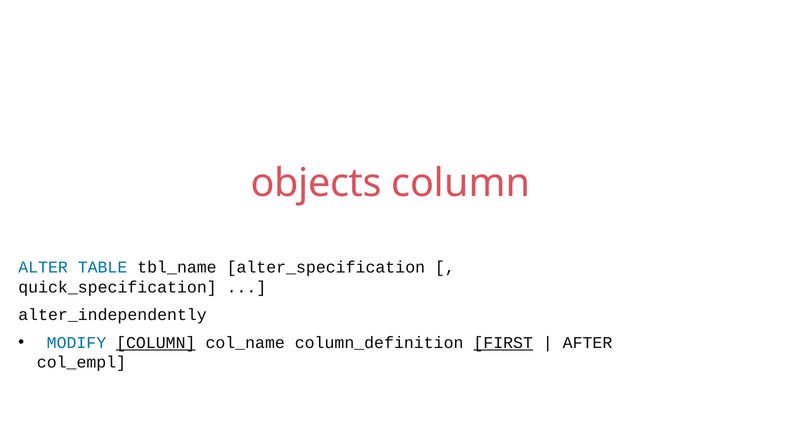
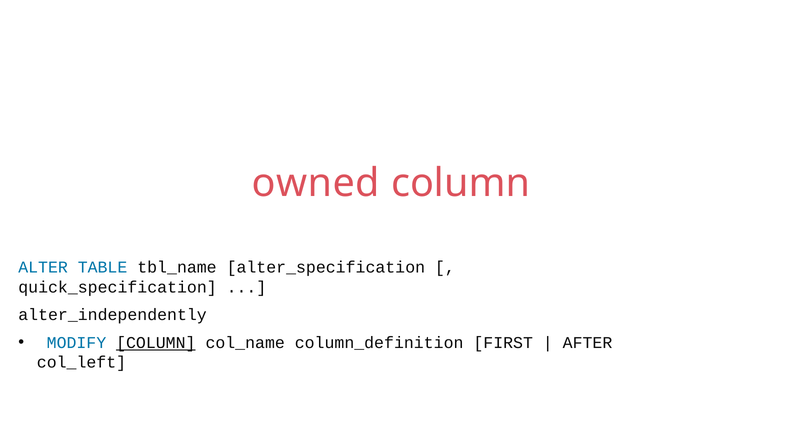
objects: objects -> owned (316, 183)
FIRST underline: present -> none (503, 342)
col_empl: col_empl -> col_left (81, 362)
